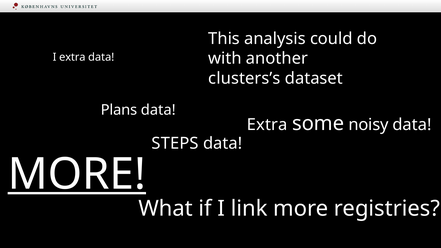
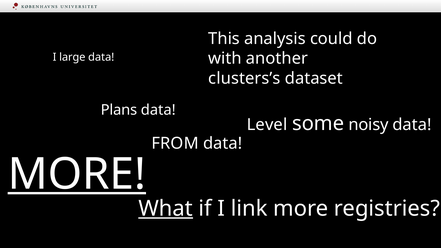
I extra: extra -> large (72, 57)
Extra: Extra -> Level (267, 125)
STEPS: STEPS -> FROM (175, 143)
What underline: none -> present (166, 208)
